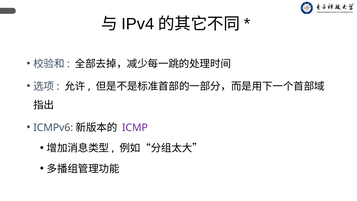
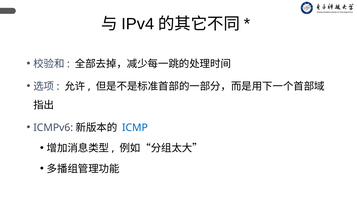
ICMP colour: purple -> blue (135, 127)
